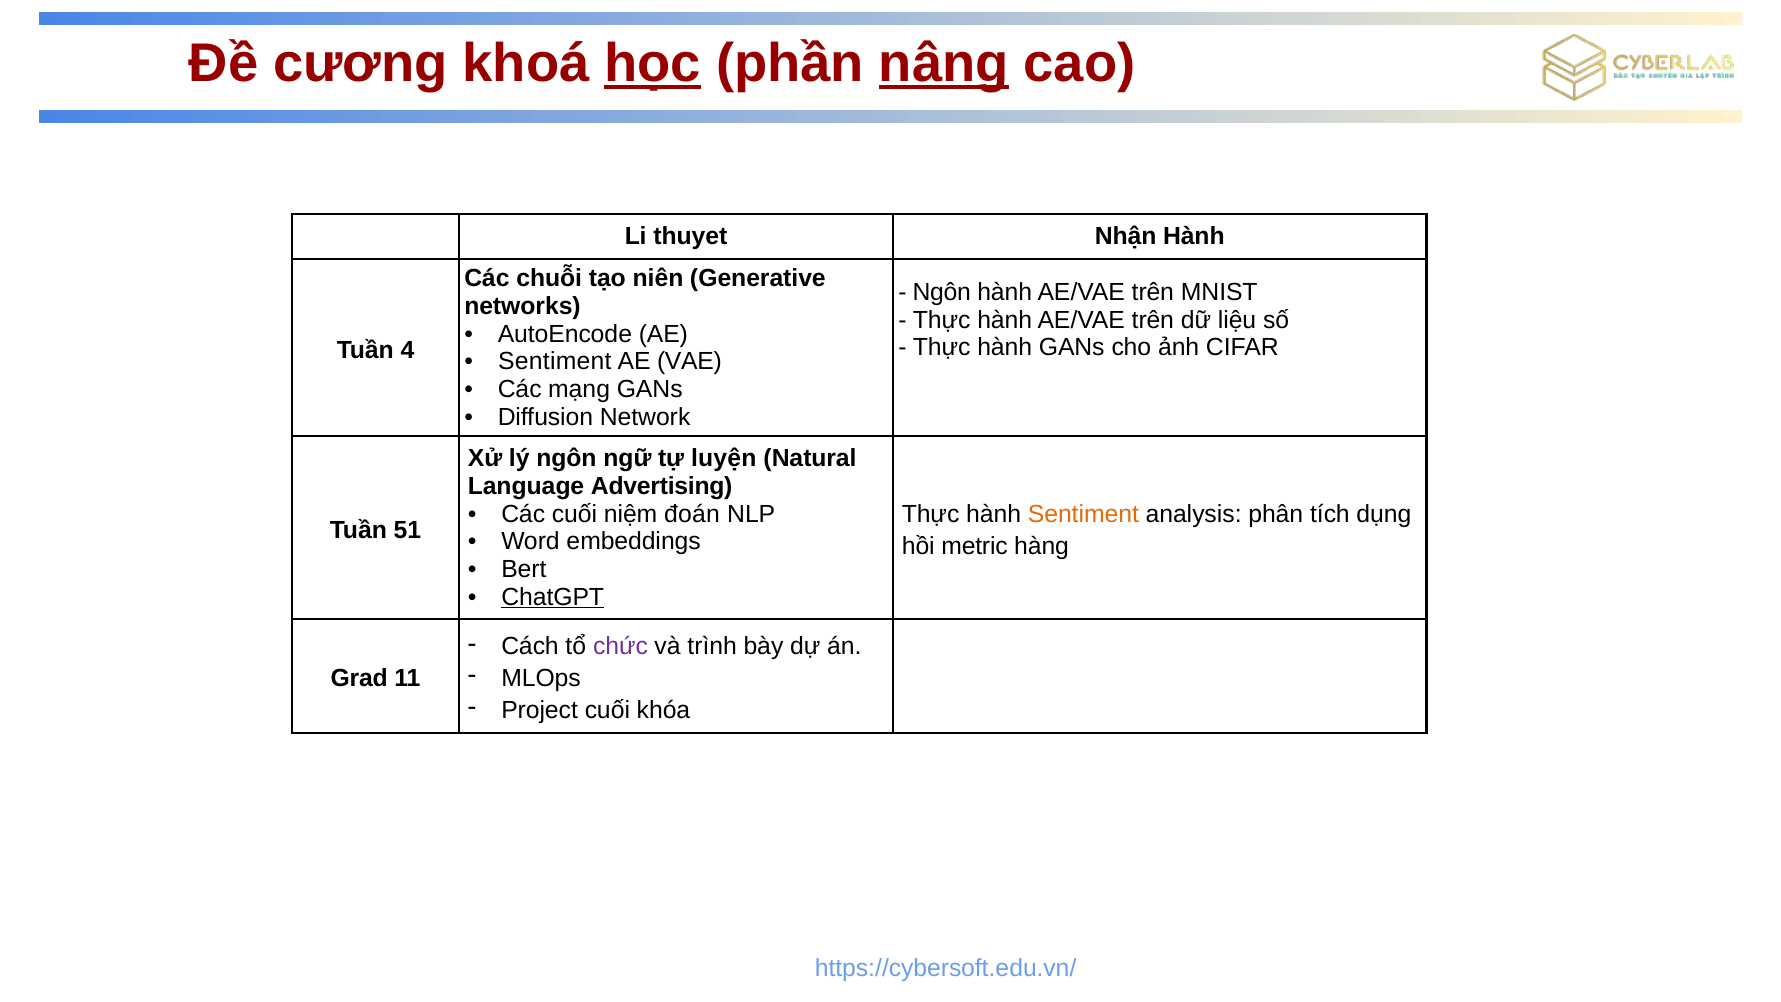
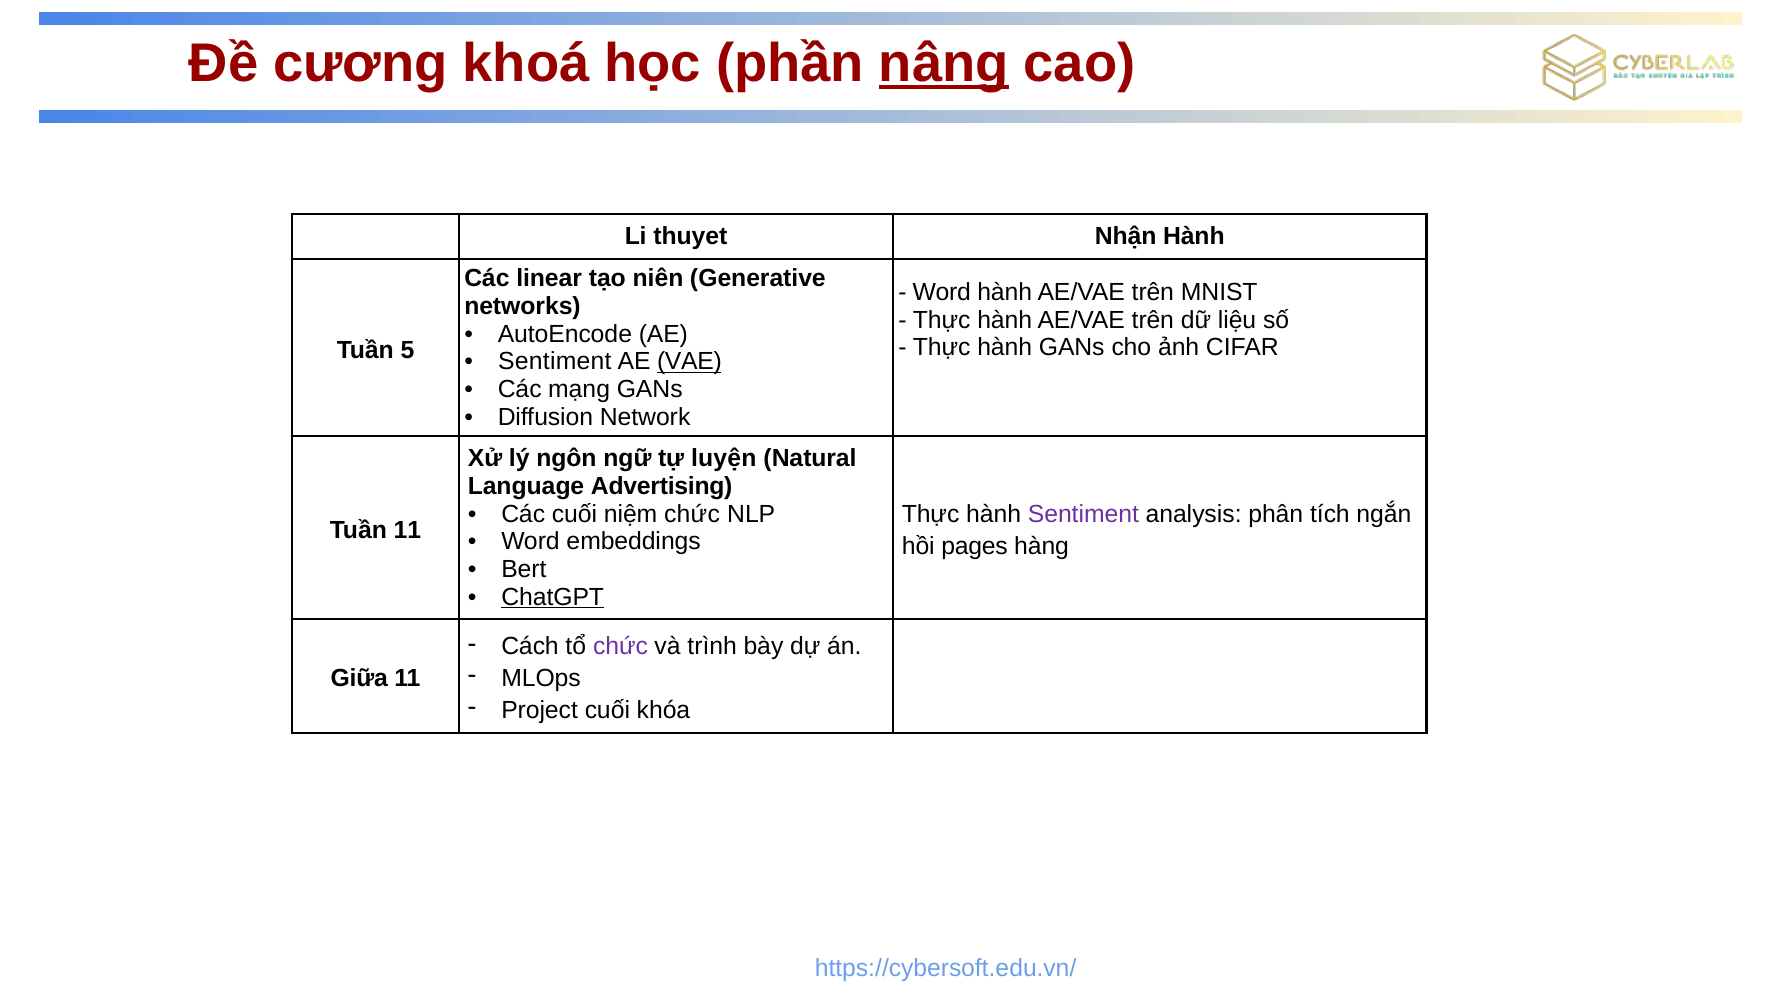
học underline: present -> none (653, 64)
chuỗi: chuỗi -> linear (549, 279)
Ngôn: Ngôn -> Word (942, 293)
4: 4 -> 5 (407, 350)
VAE underline: none -> present (689, 362)
niệm đoán: đoán -> chức (692, 514)
Sentiment colour: orange -> purple (1083, 514)
dụng: dụng -> ngắn (1384, 514)
Tuần 51: 51 -> 11 (407, 530)
metric: metric -> pages (975, 546)
Grad: Grad -> Giữa (359, 678)
